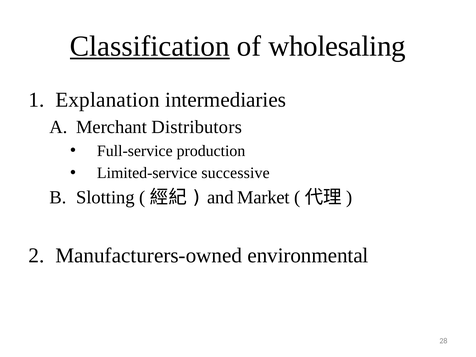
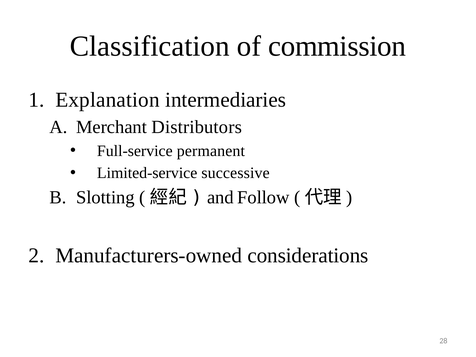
Classification underline: present -> none (150, 46)
wholesaling: wholesaling -> commission (337, 46)
production: production -> permanent (211, 151)
Market: Market -> Follow (263, 198)
environmental: environmental -> considerations (308, 255)
